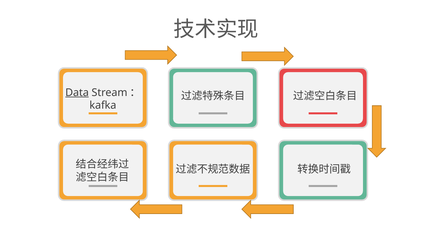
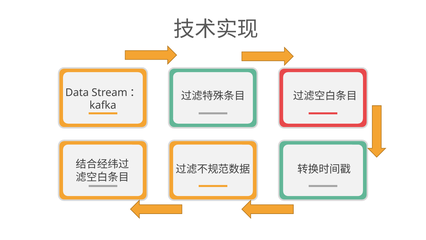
Data underline: present -> none (77, 92)
